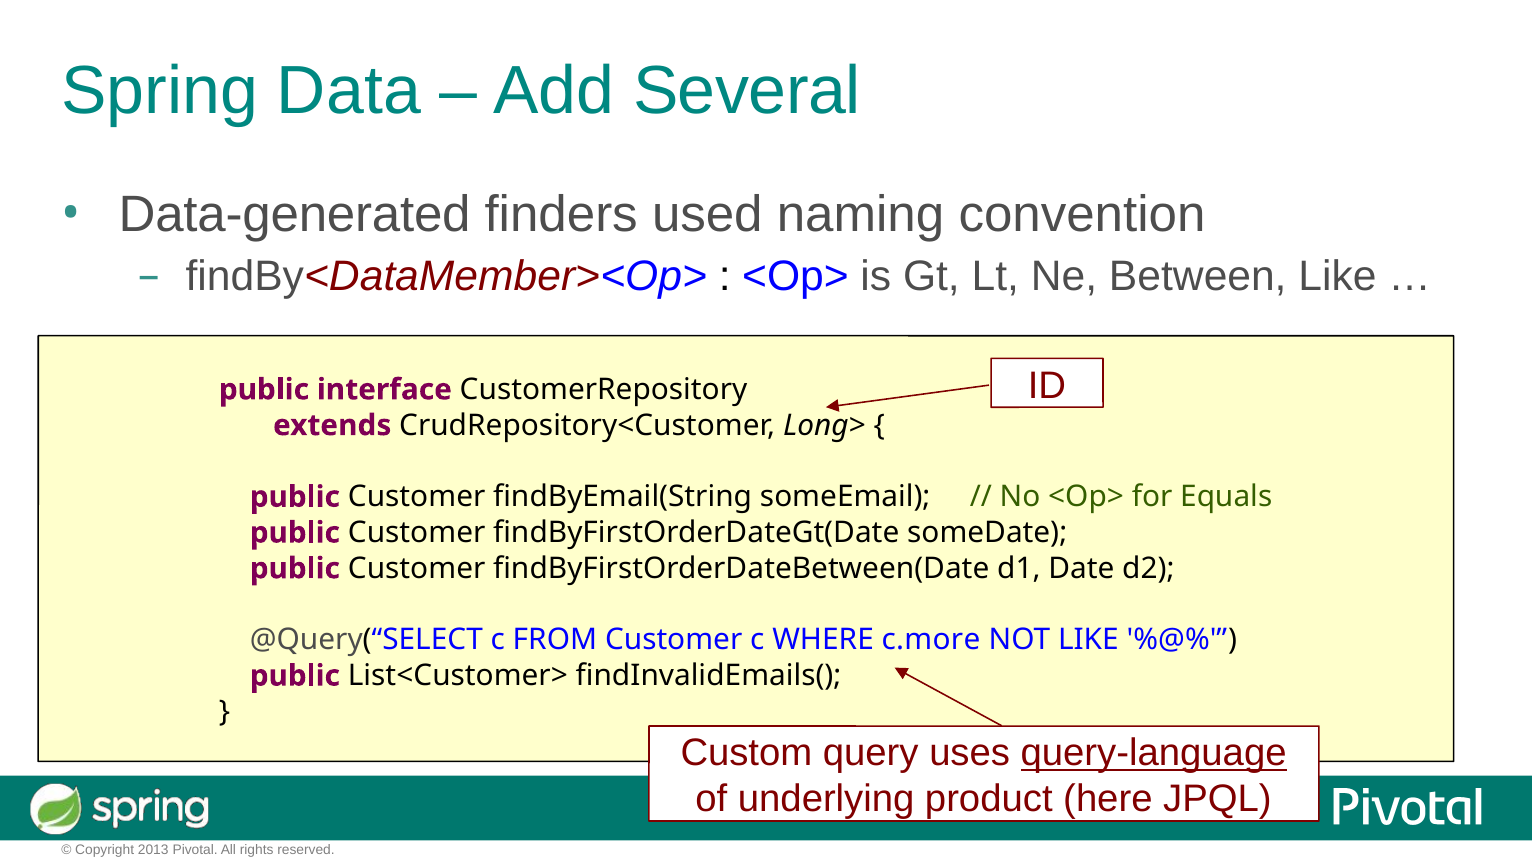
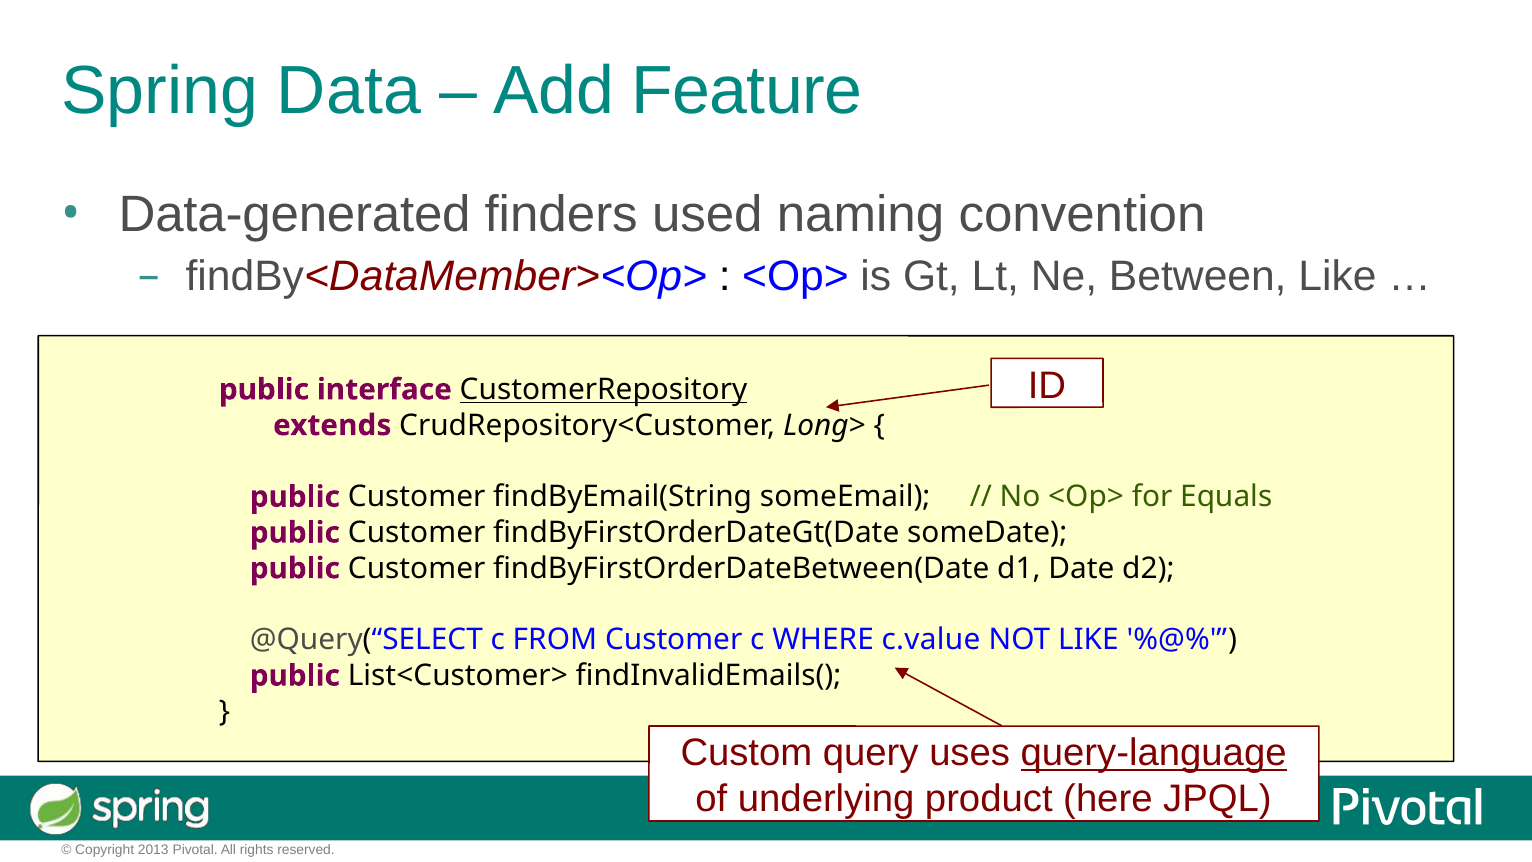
Several: Several -> Feature (747, 91)
CustomerRepository underline: none -> present (604, 390)
c.more: c.more -> c.value (931, 640)
